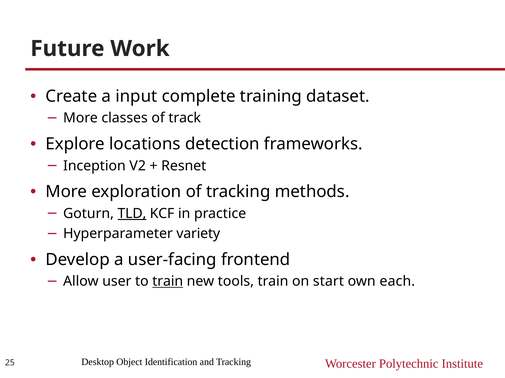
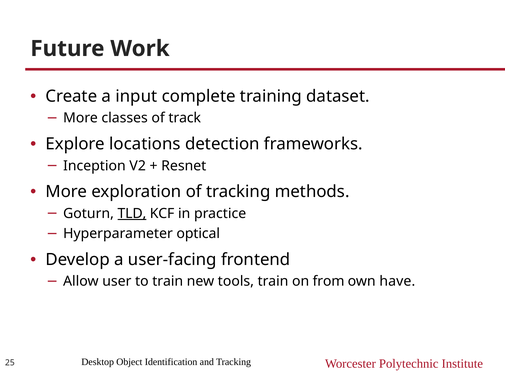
variety: variety -> optical (198, 234)
train underline: present -> none (168, 282)
start: start -> from (329, 282)
each: each -> have (397, 282)
